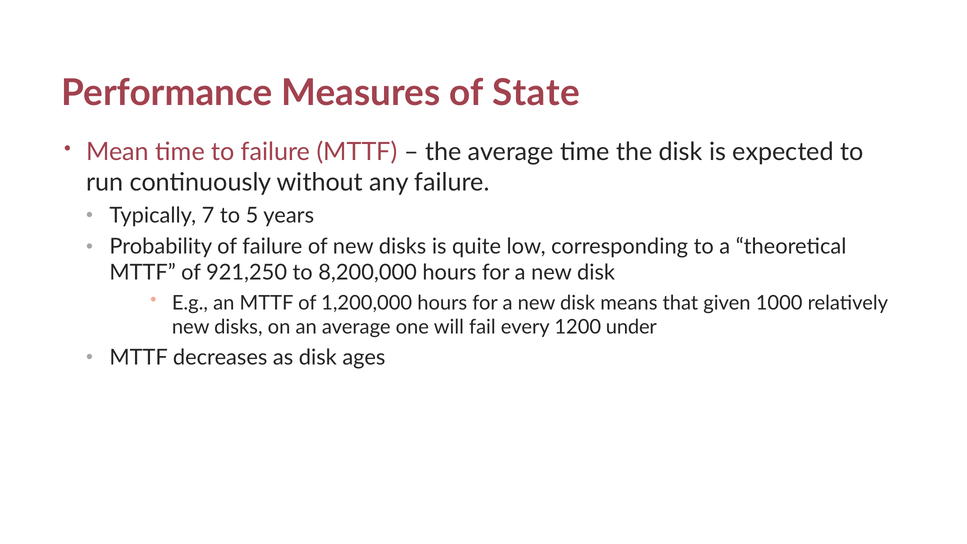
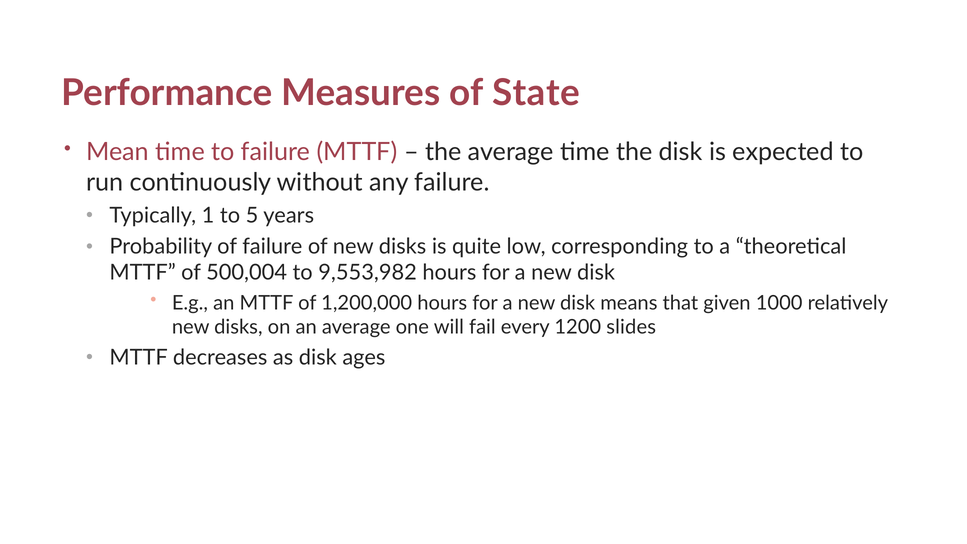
7: 7 -> 1 (208, 215)
921,250: 921,250 -> 500,004 (247, 273)
8,200,000: 8,200,000 -> 9,553,982 (368, 273)
under: under -> slides (631, 327)
